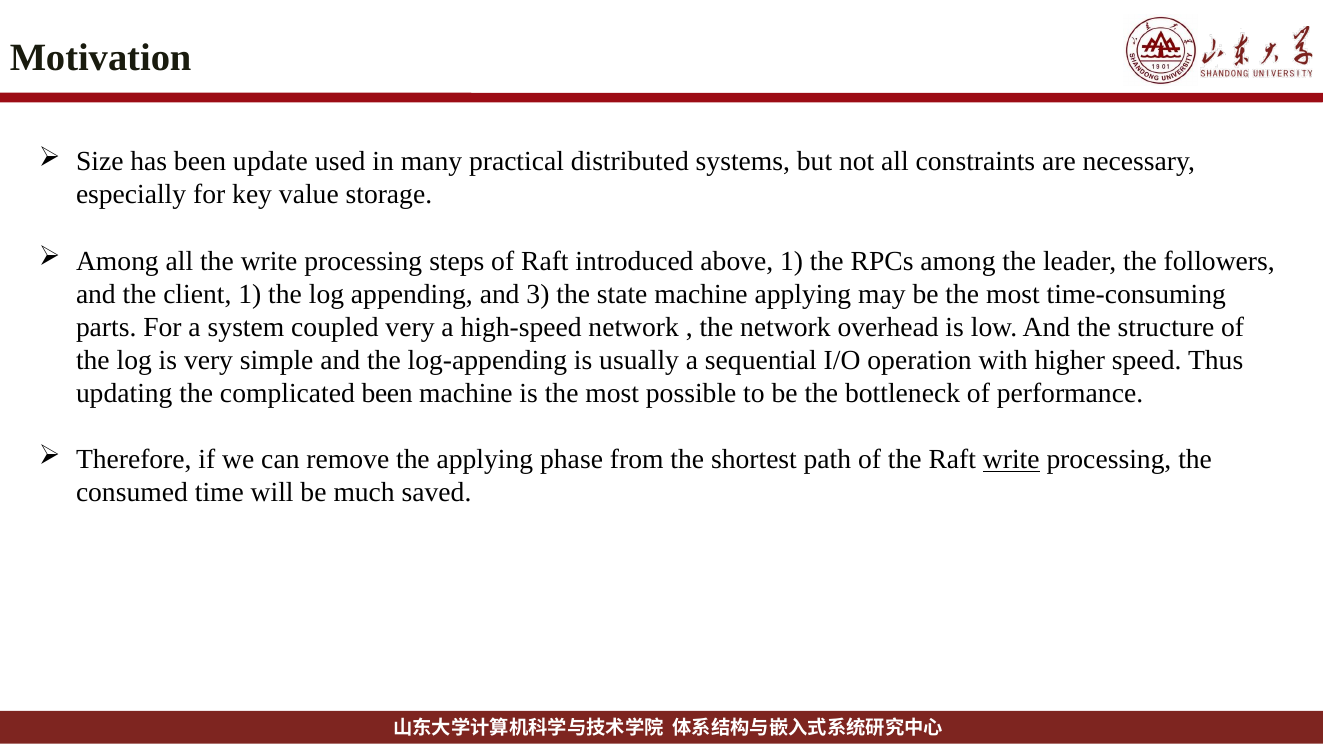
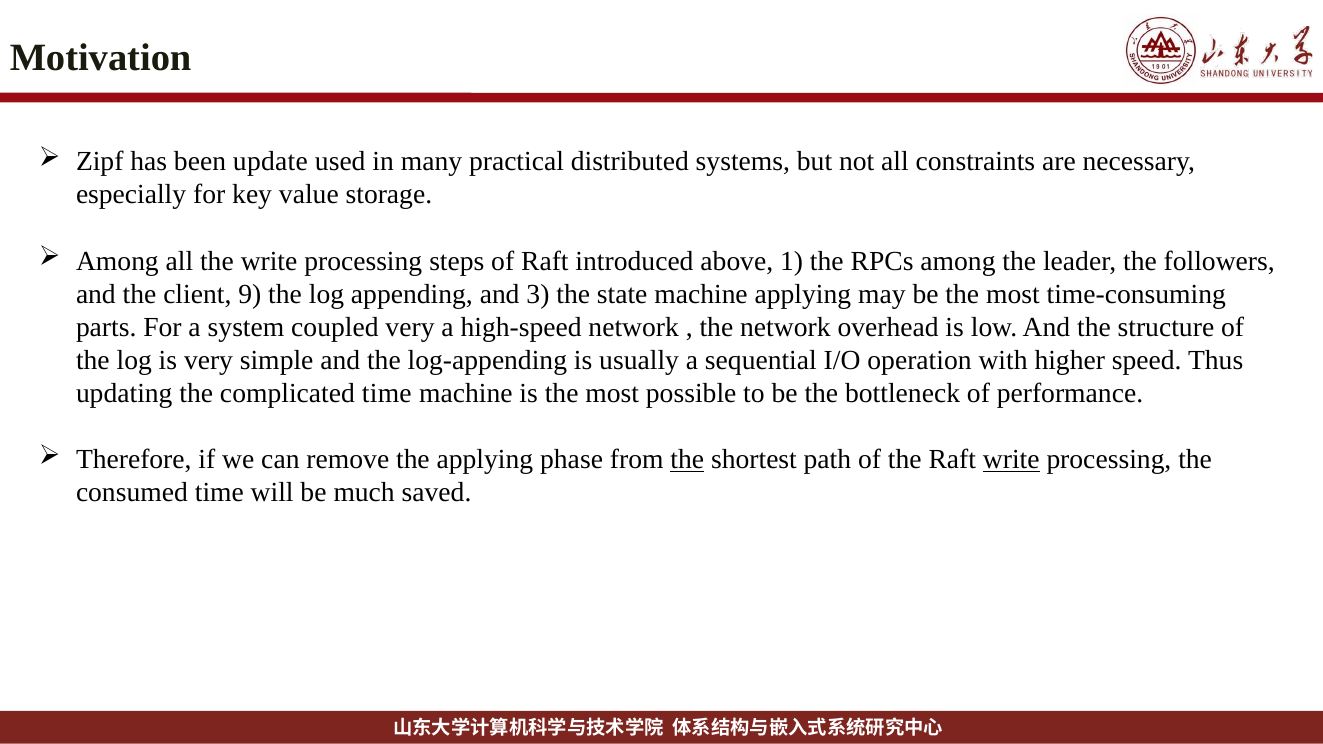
Size: Size -> Zipf (100, 162)
client 1: 1 -> 9 (250, 294)
complicated been: been -> time (387, 393)
the underline: none -> present (687, 460)
